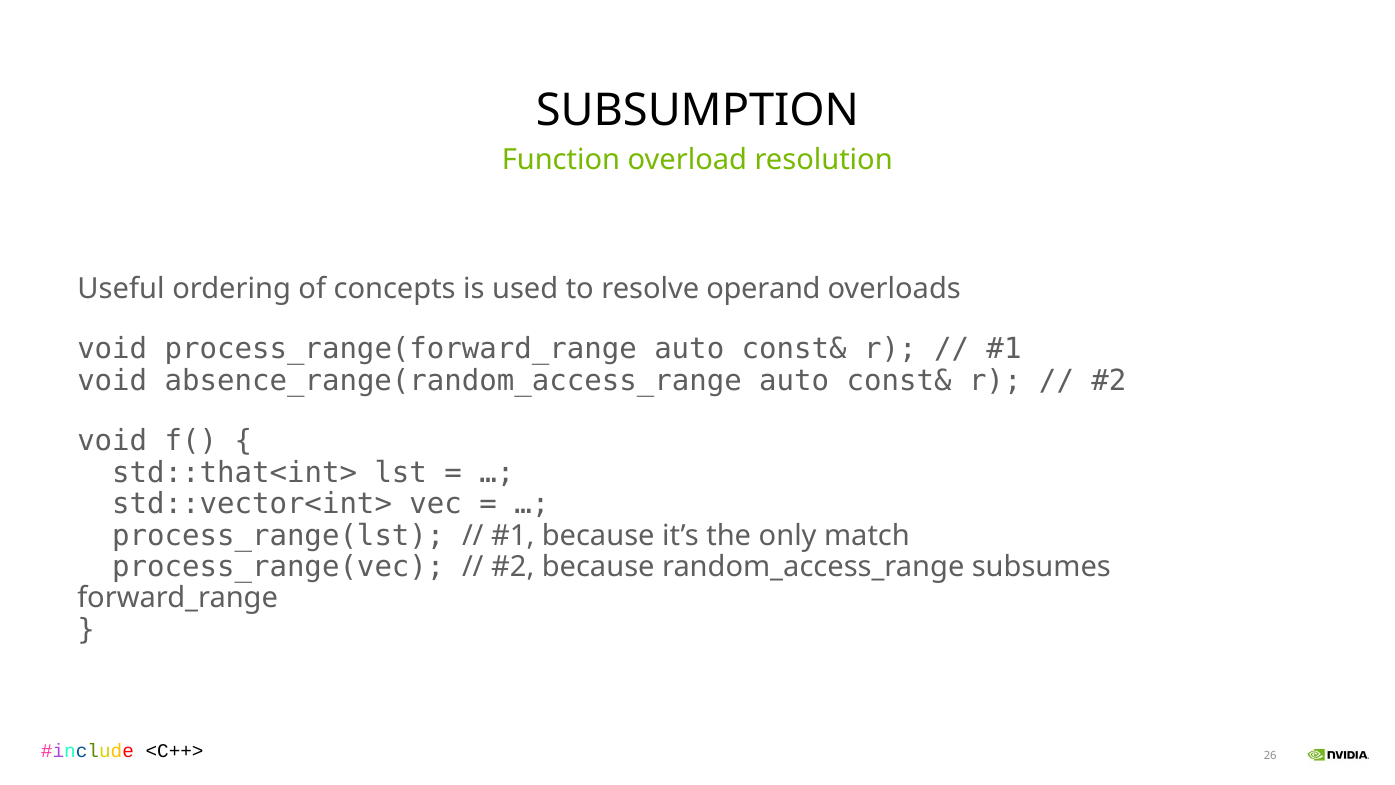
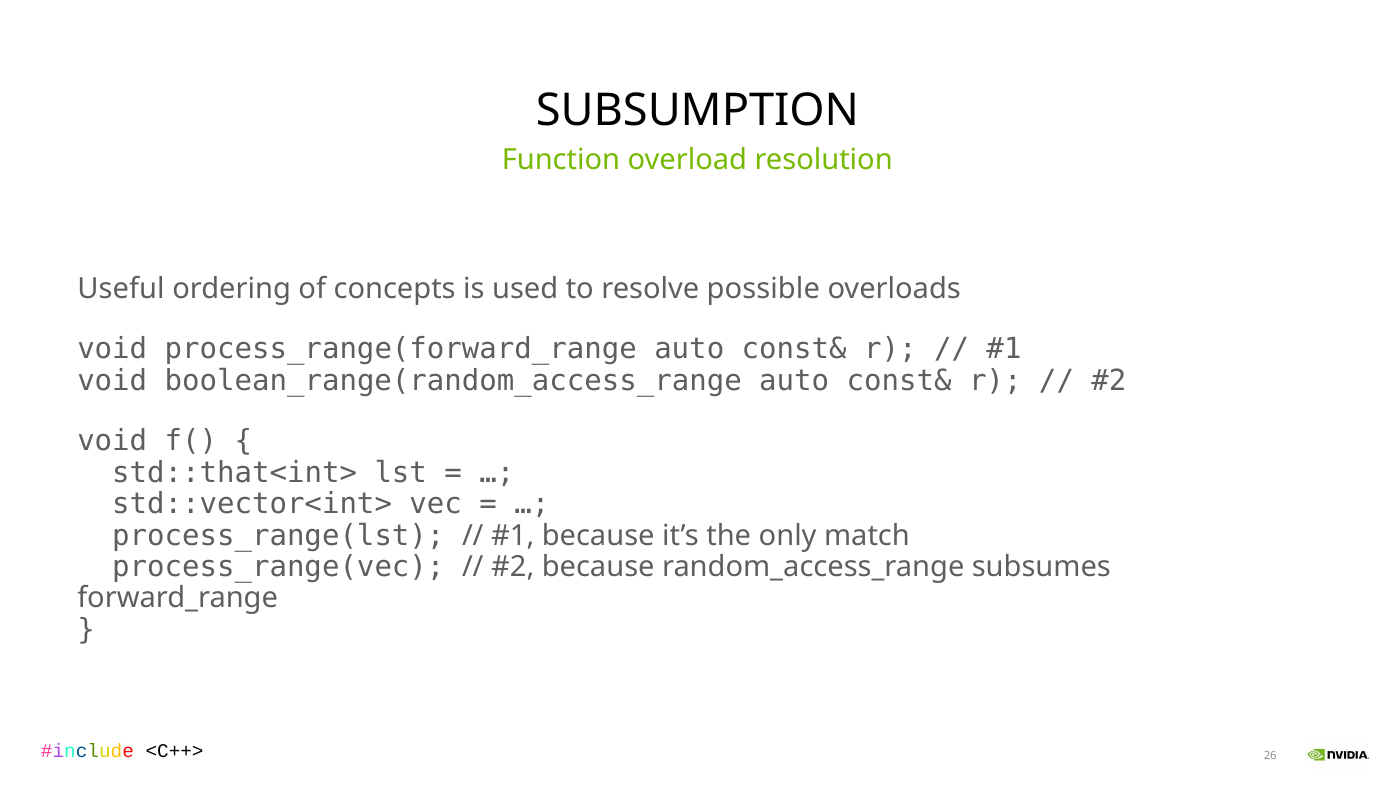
operand: operand -> possible (763, 289)
absence_range(random_access_range: absence_range(random_access_range -> boolean_range(random_access_range (453, 381)
